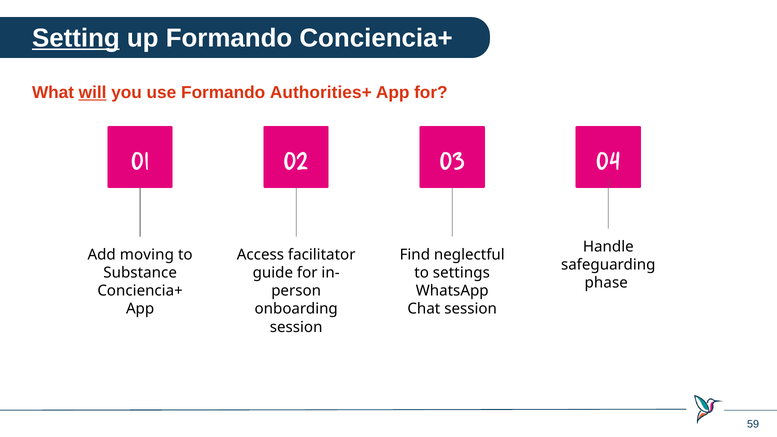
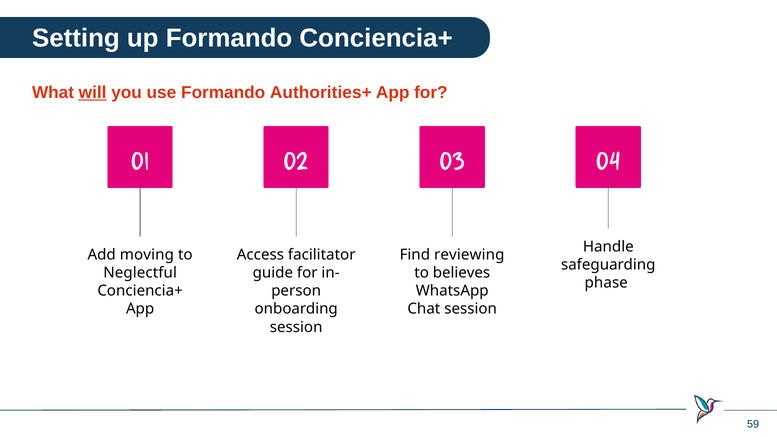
Setting underline: present -> none (76, 38)
neglectful: neglectful -> reviewing (469, 255)
Substance: Substance -> Neglectful (140, 273)
settings: settings -> believes (461, 273)
